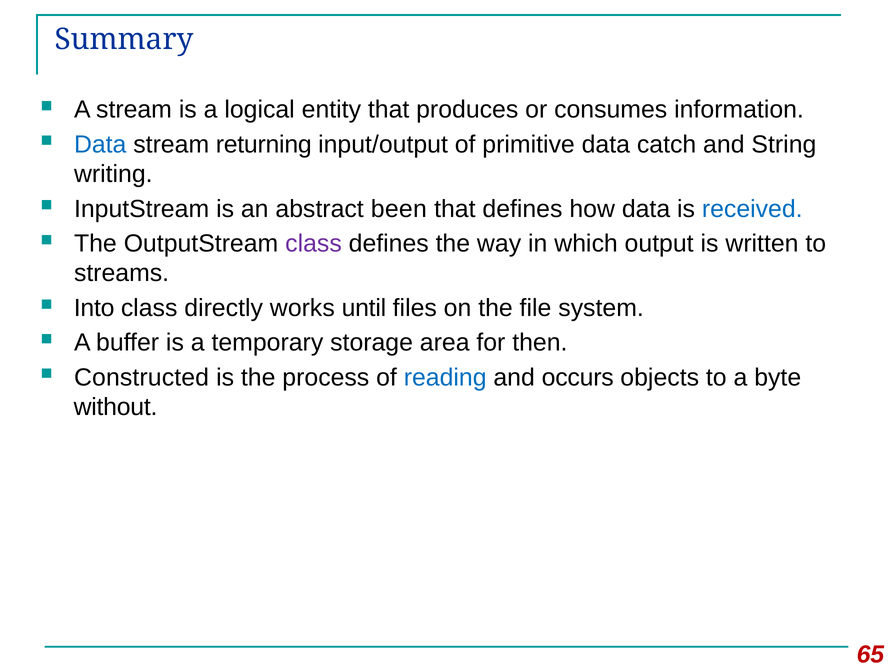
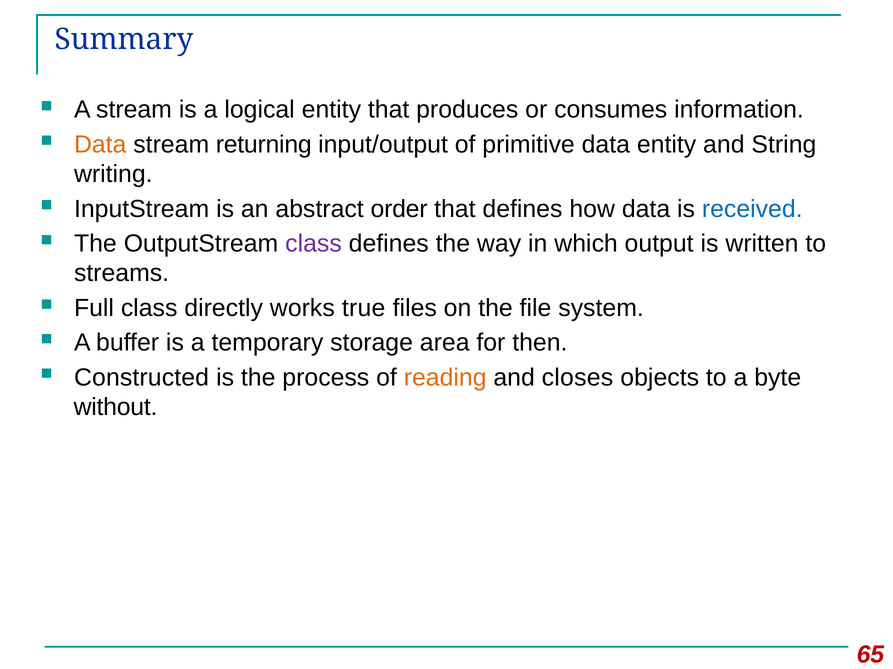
Data colour: blue -> orange (100, 145)
data catch: catch -> entity (667, 145)
been: been -> order (399, 209)
Into: Into -> Full (94, 308)
until: until -> true (364, 308)
reading colour: blue -> orange (445, 378)
occurs: occurs -> closes (577, 378)
